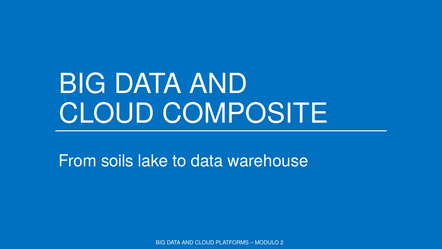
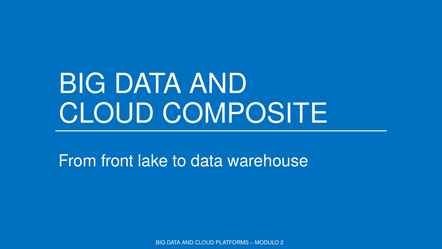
soils: soils -> front (117, 161)
